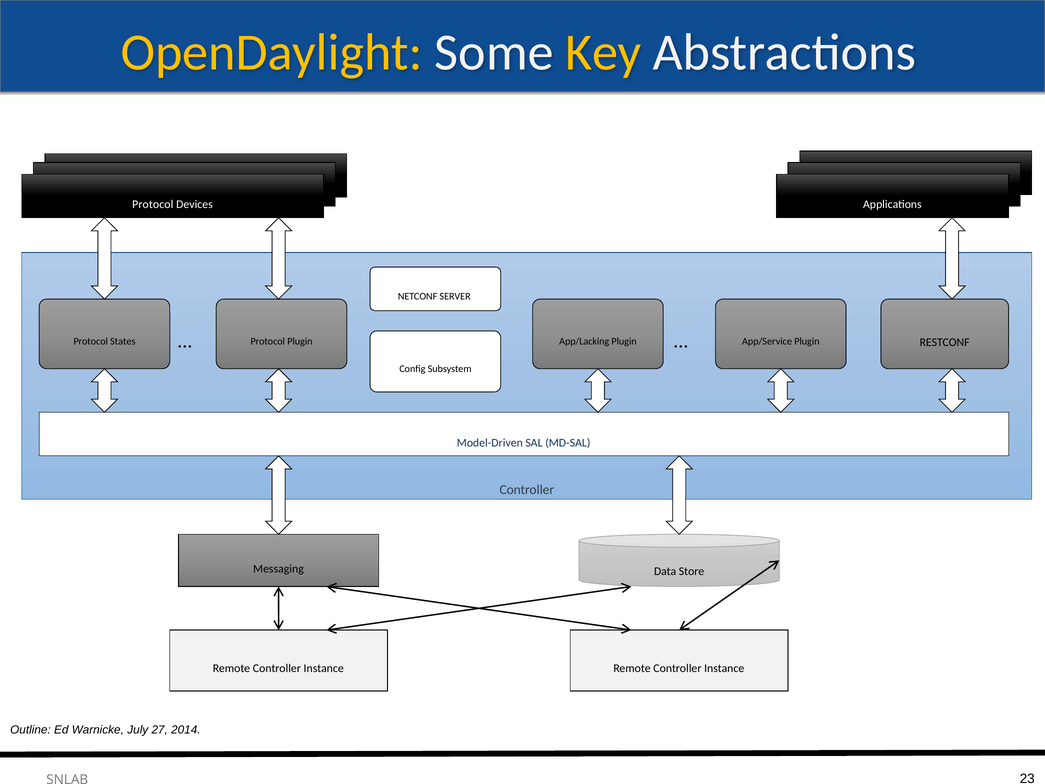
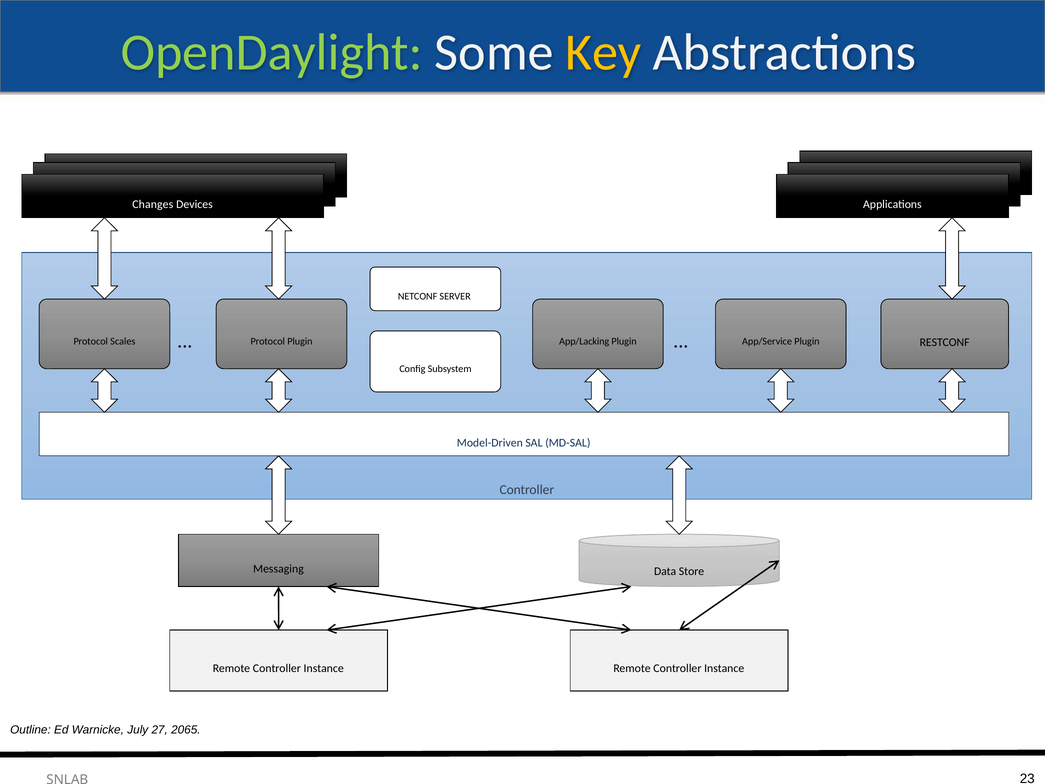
OpenDaylight colour: yellow -> light green (272, 53)
Protocol: Protocol -> Changes (153, 205)
States: States -> Scales (123, 341)
2014: 2014 -> 2065 (186, 730)
